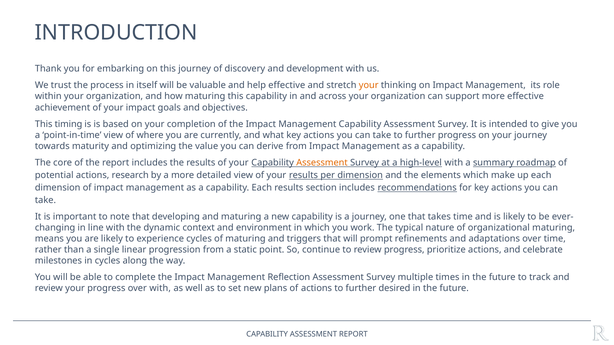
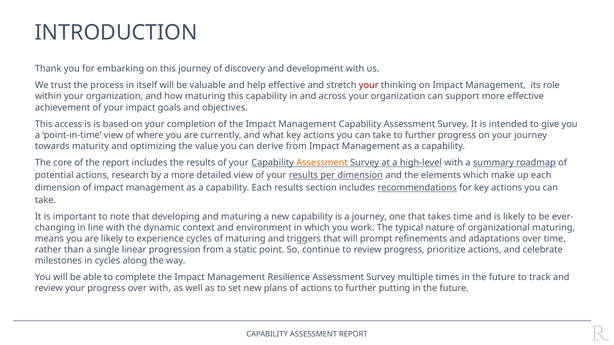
your colour: orange -> red (369, 86)
timing: timing -> access (69, 124)
Reflection: Reflection -> Resilience (289, 278)
desired: desired -> putting (394, 289)
